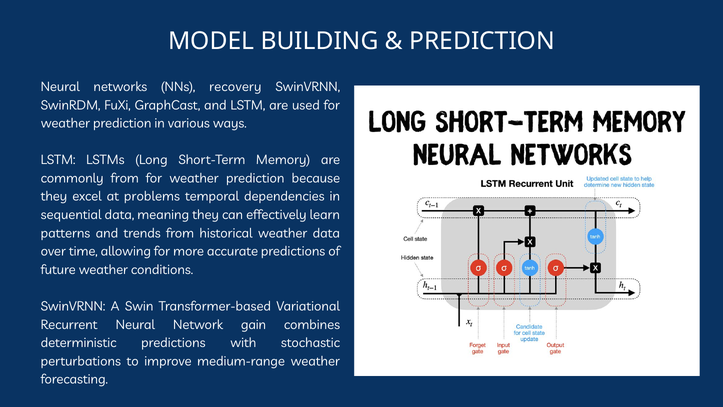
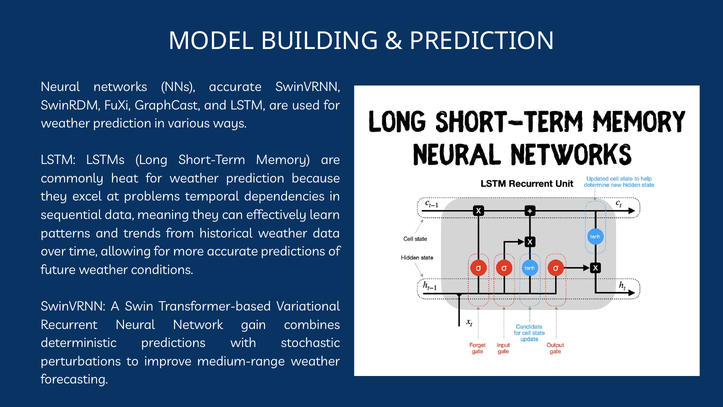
NNs recovery: recovery -> accurate (235, 87)
commonly from: from -> heat (125, 178)
